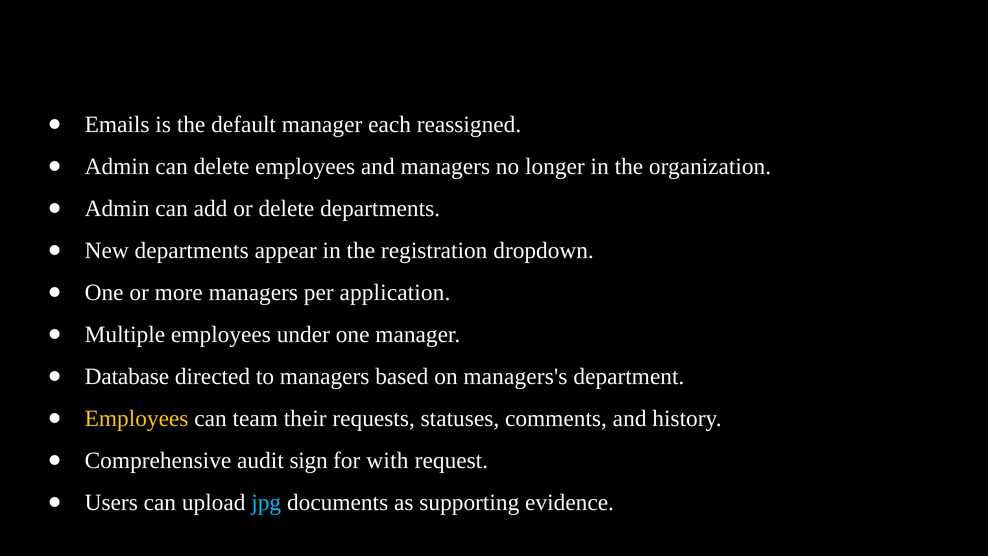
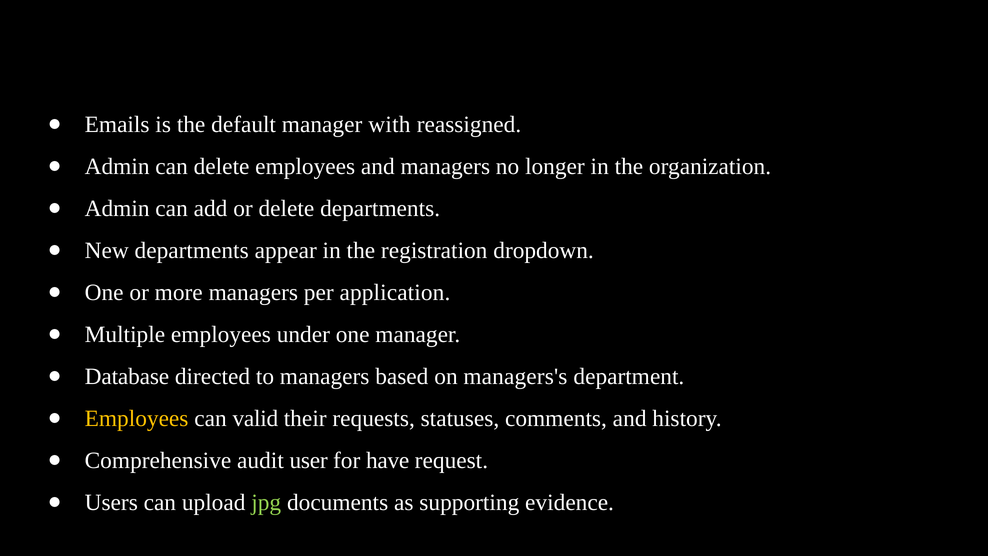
each: each -> with (389, 124)
team: team -> valid (255, 418)
sign: sign -> user (309, 460)
with: with -> have (388, 460)
jpg colour: light blue -> light green (266, 502)
